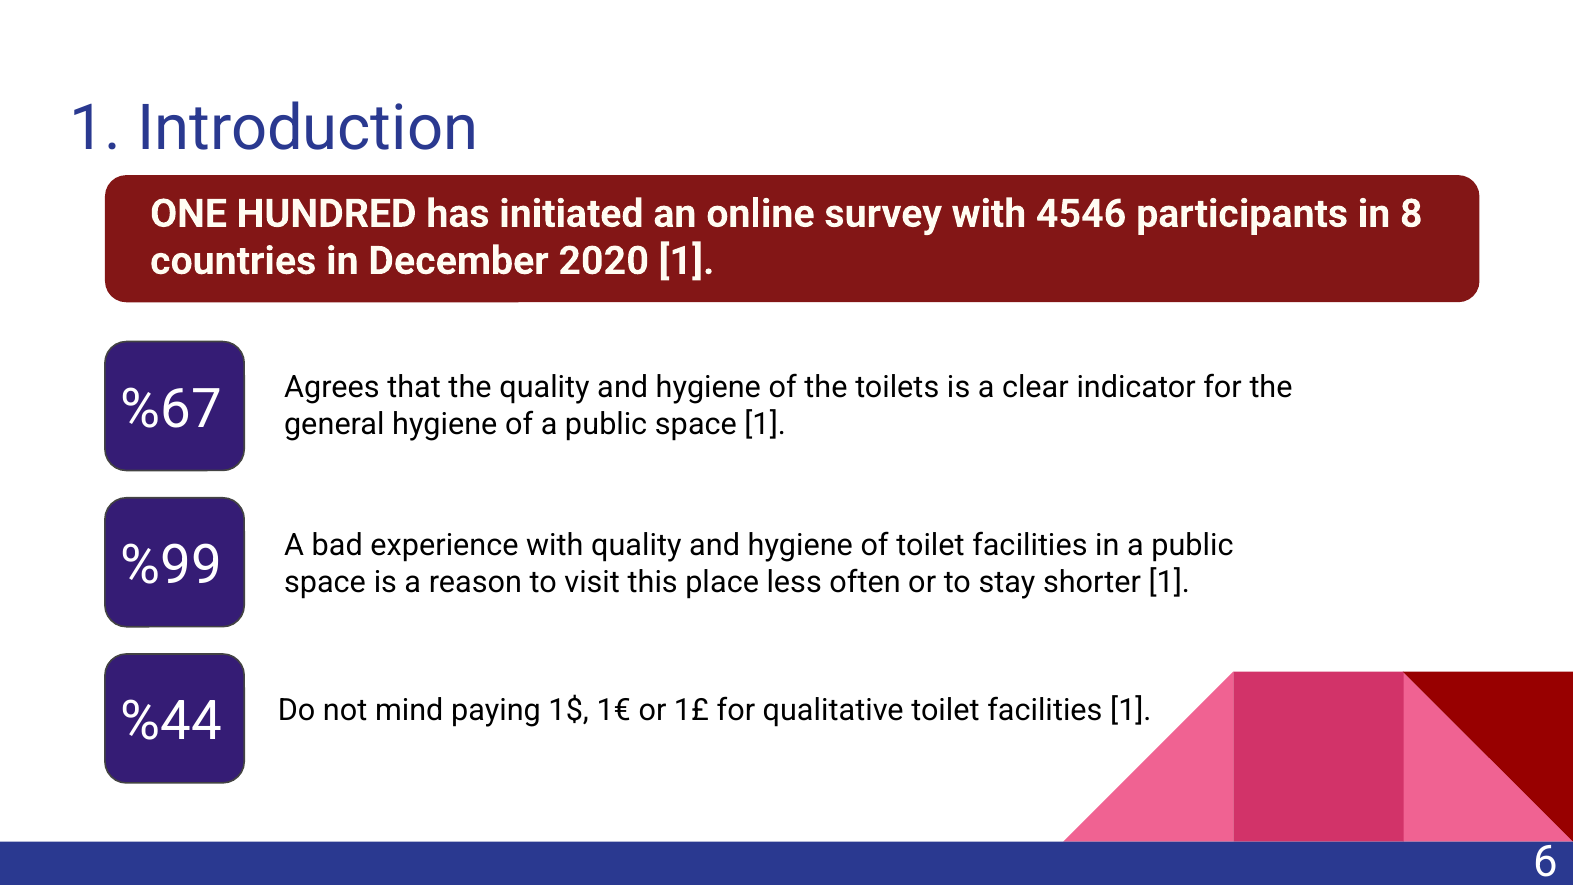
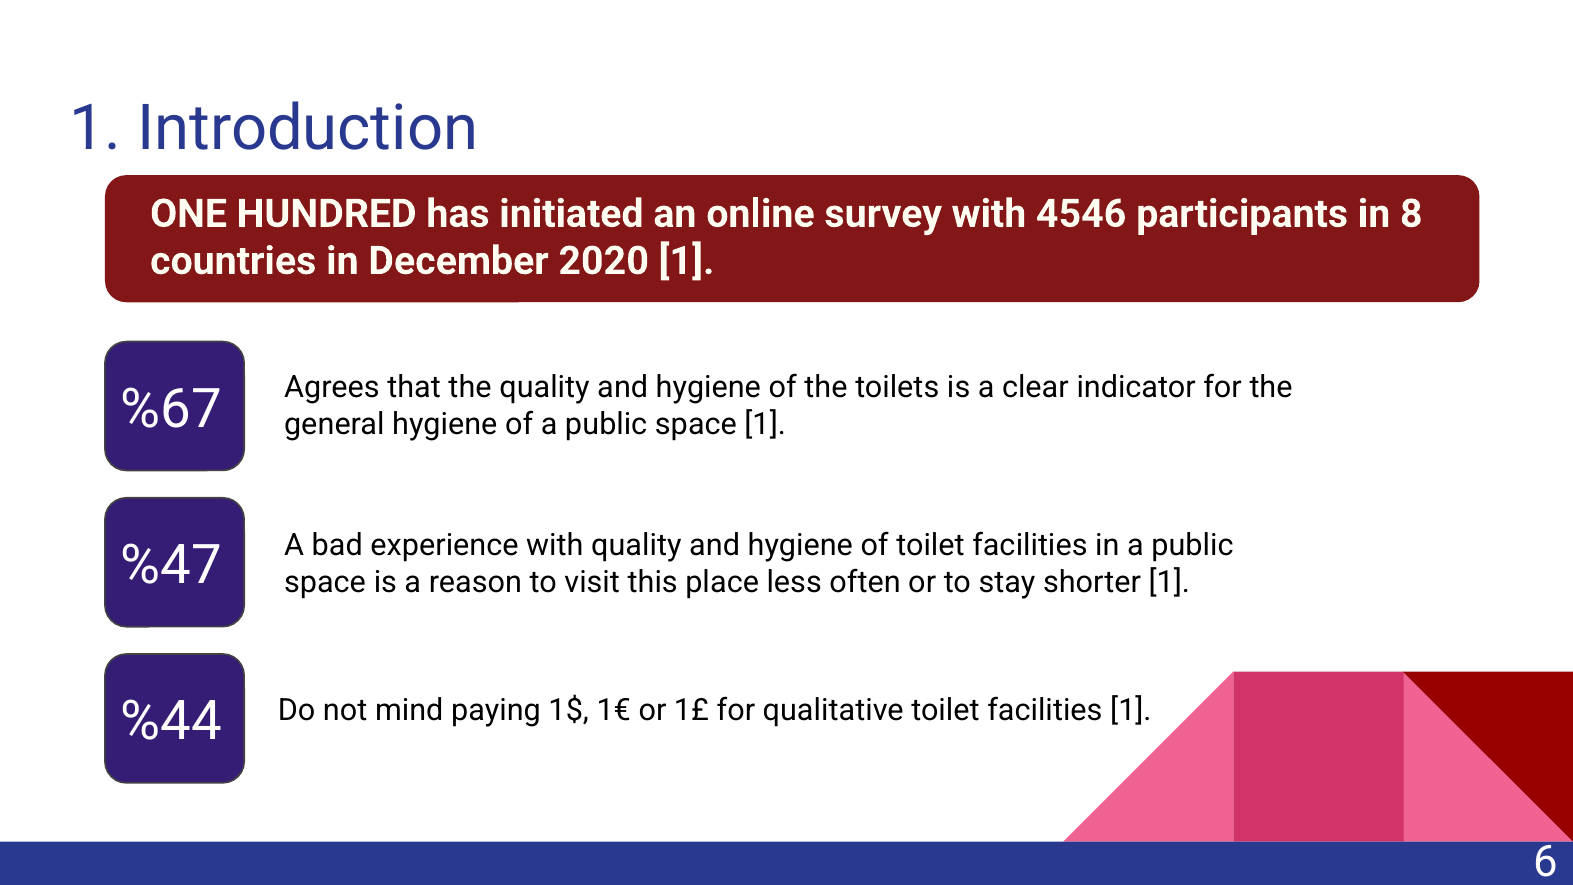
%99: %99 -> %47 (171, 565)
